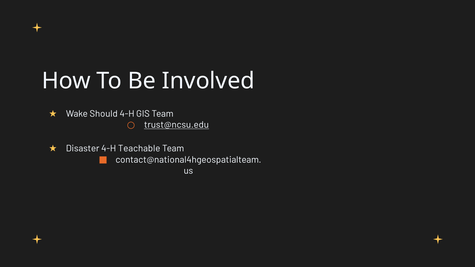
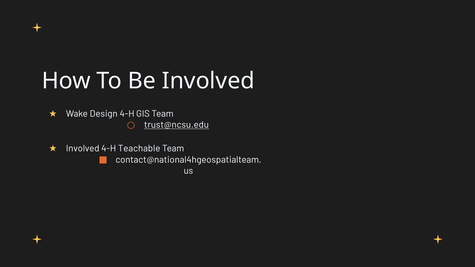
Should: Should -> Design (104, 114)
Disaster: Disaster -> Involved (83, 149)
